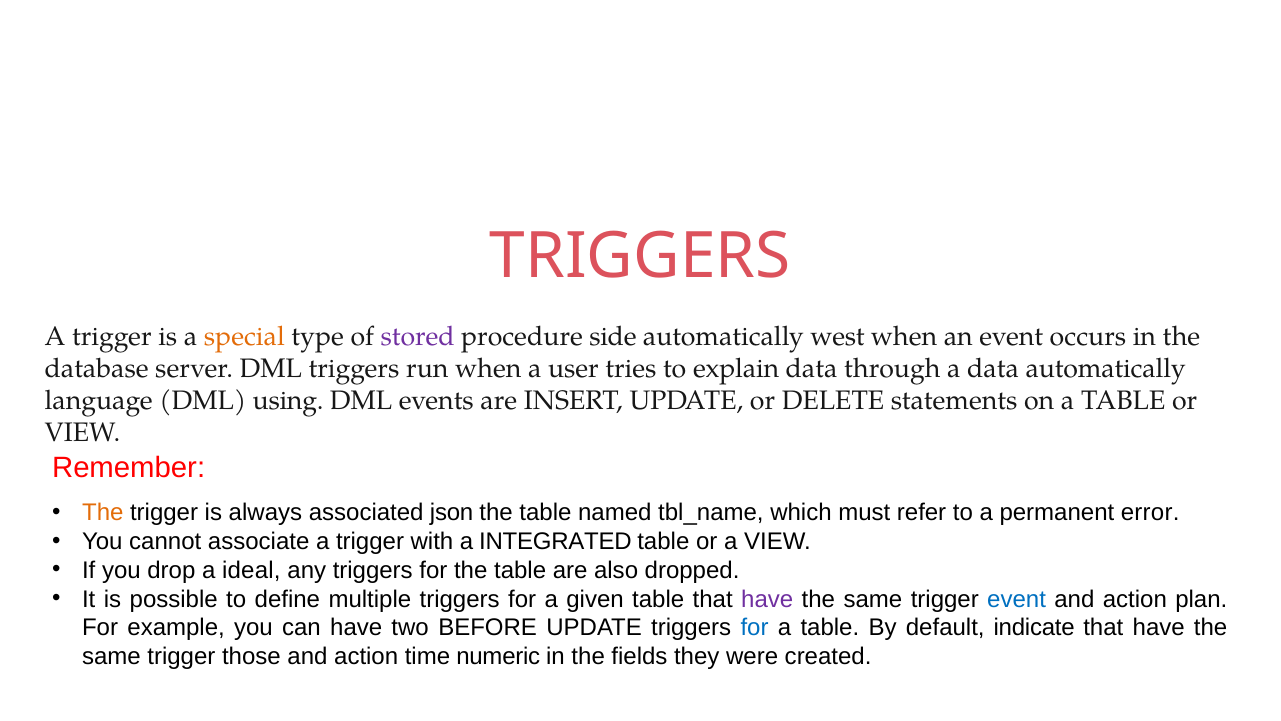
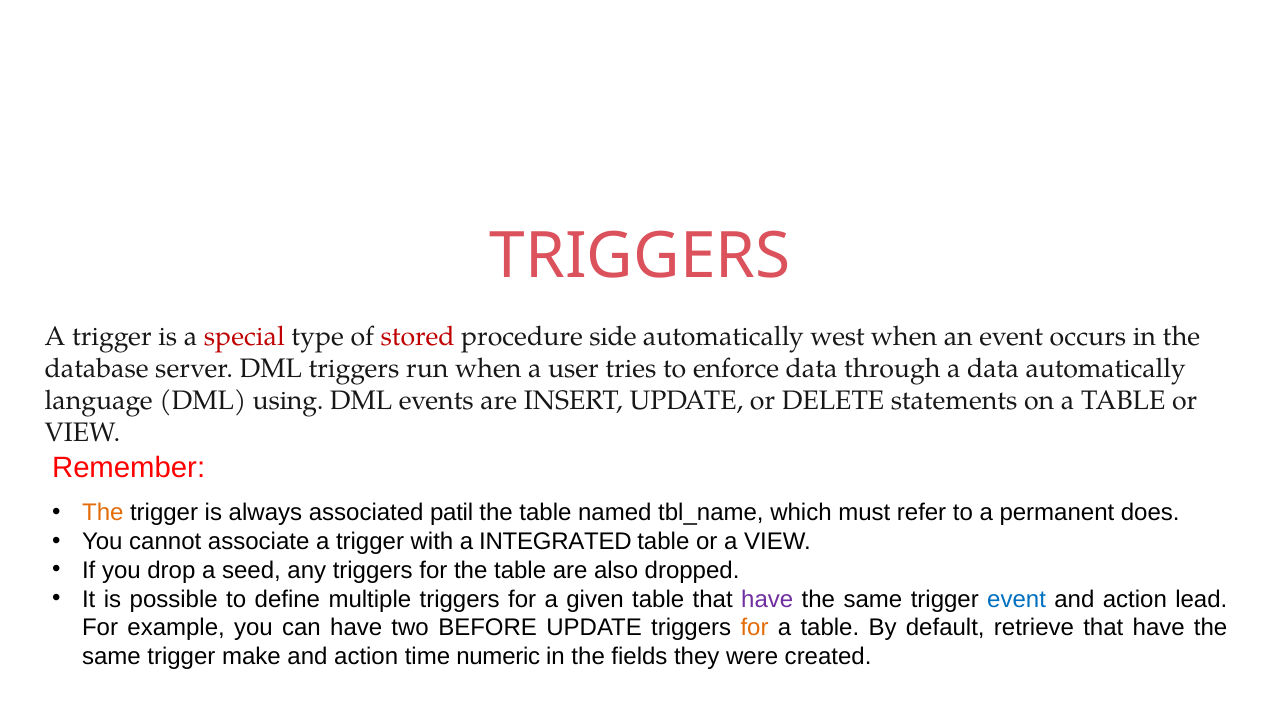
special colour: orange -> red (244, 336)
stored colour: purple -> red (418, 336)
explain: explain -> enforce (736, 368)
json: json -> patil (452, 512)
error: error -> does (1150, 512)
ideal: ideal -> seed (251, 570)
plan: plan -> lead (1201, 599)
for colour: blue -> orange (755, 628)
indicate: indicate -> retrieve (1034, 628)
those: those -> make (251, 656)
